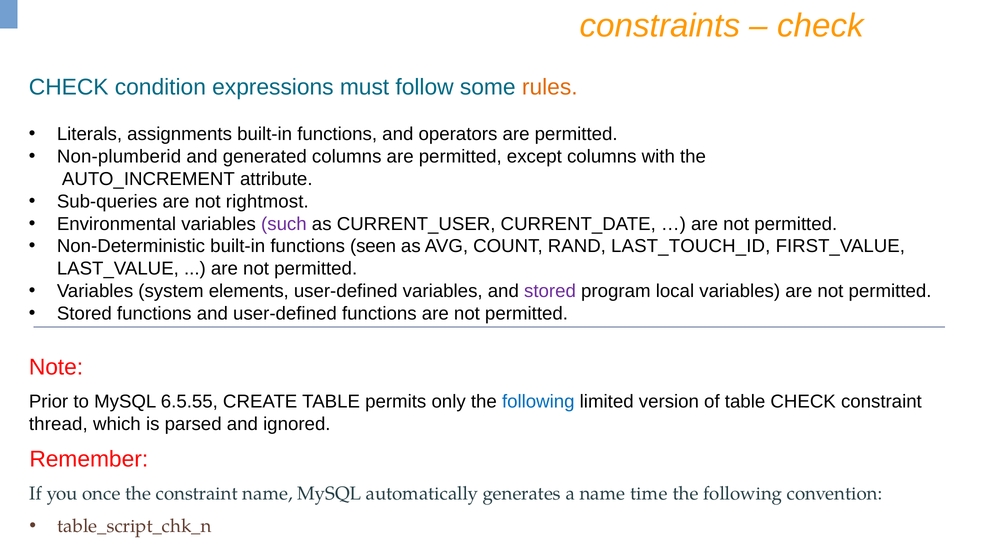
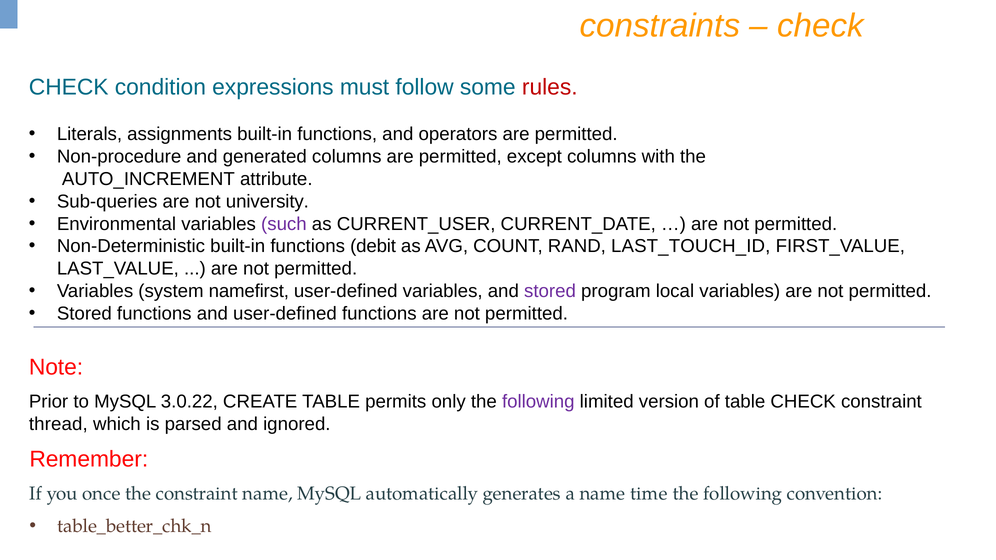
rules colour: orange -> red (550, 87)
Non-plumberid: Non-plumberid -> Non-procedure (119, 157)
rightmost: rightmost -> university (267, 202)
seen: seen -> debit (373, 246)
elements: elements -> namefirst (249, 291)
6.5.55: 6.5.55 -> 3.0.22 (189, 402)
following colour: blue -> purple (538, 402)
table_script_chk_n: table_script_chk_n -> table_better_chk_n (135, 526)
